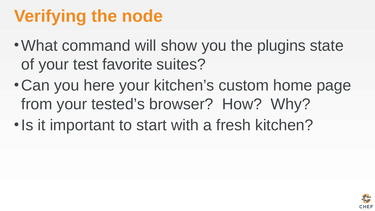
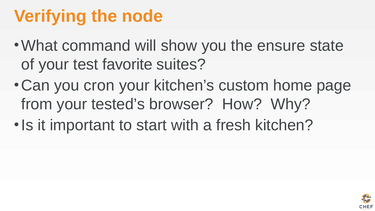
plugins: plugins -> ensure (281, 46)
here: here -> cron (99, 85)
